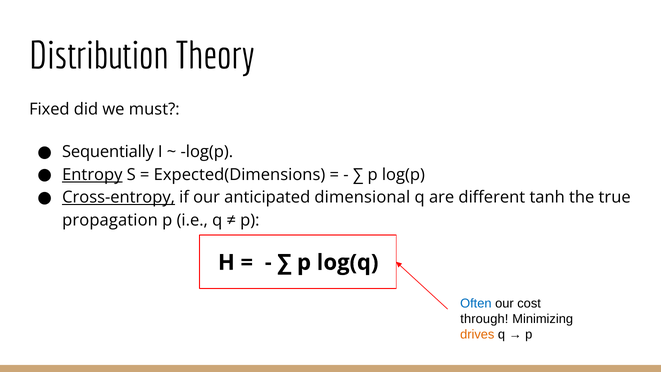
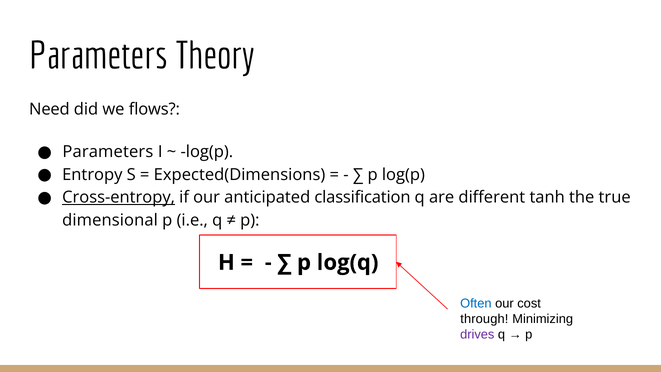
Distribution: Distribution -> Parameters (99, 56)
Fixed: Fixed -> Need (49, 109)
must: must -> flows (154, 109)
Sequentially: Sequentially -> Parameters (108, 152)
Entropy underline: present -> none (92, 175)
dimensional: dimensional -> classification (362, 197)
propagation: propagation -> dimensional (110, 220)
drives colour: orange -> purple (477, 334)
